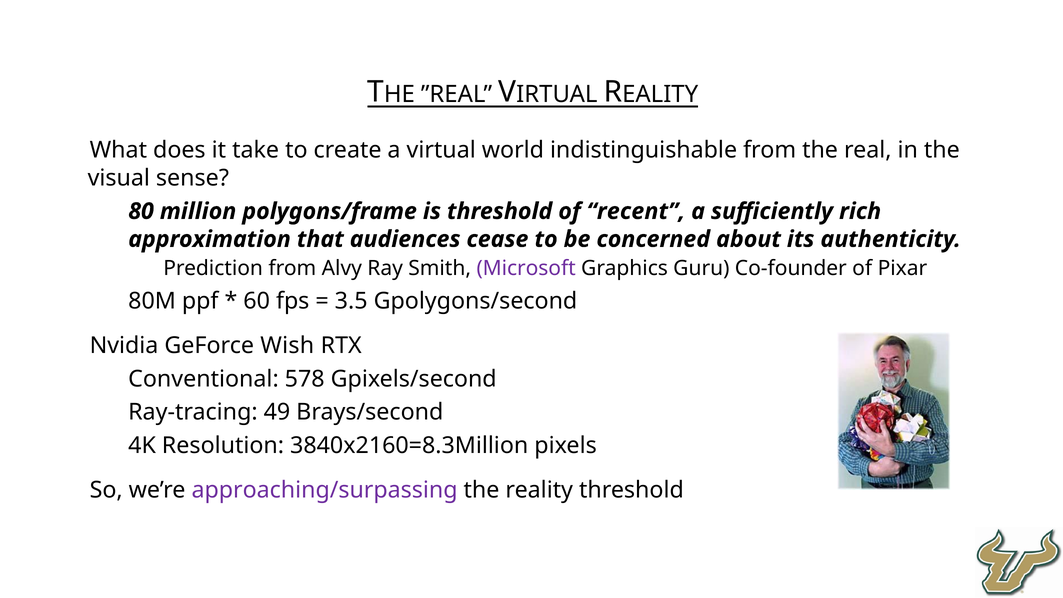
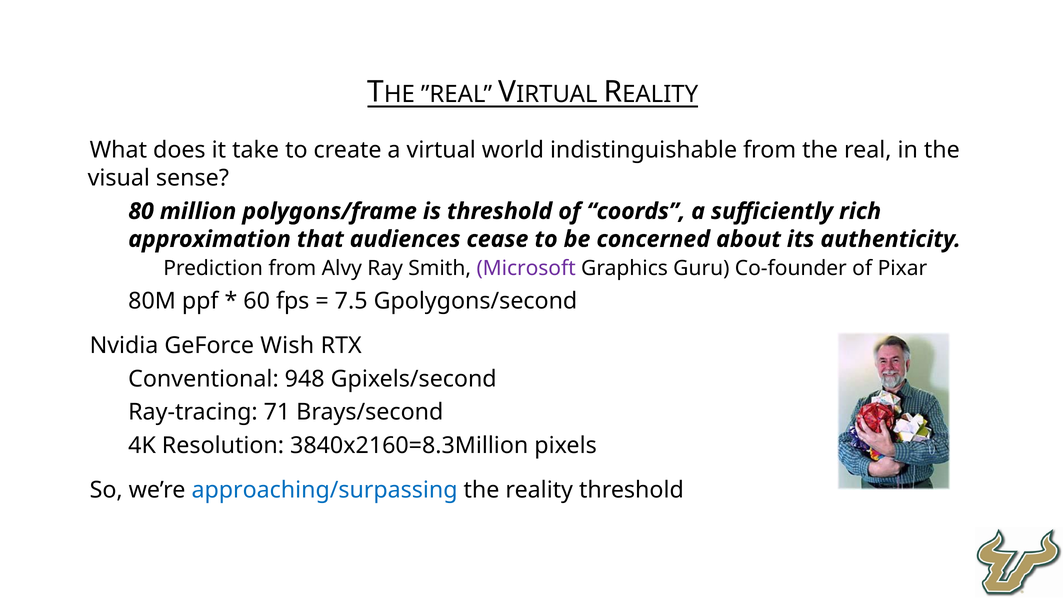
recent: recent -> coords (636, 211)
3.5: 3.5 -> 7.5 (351, 301)
578: 578 -> 948 (305, 379)
49: 49 -> 71 (277, 412)
approaching/surpassing colour: purple -> blue (325, 490)
